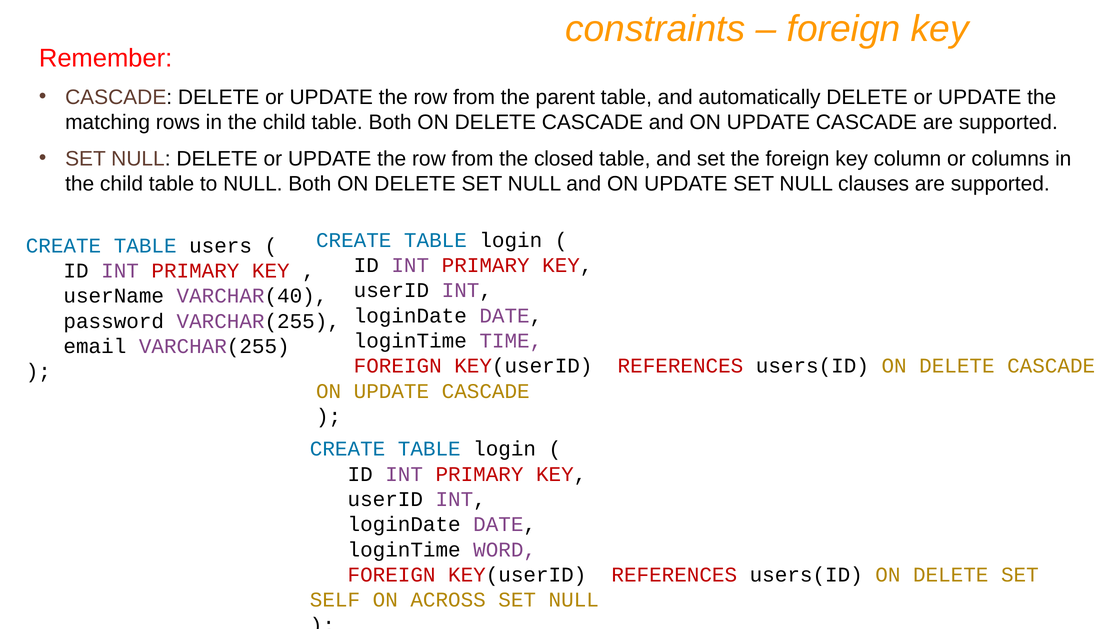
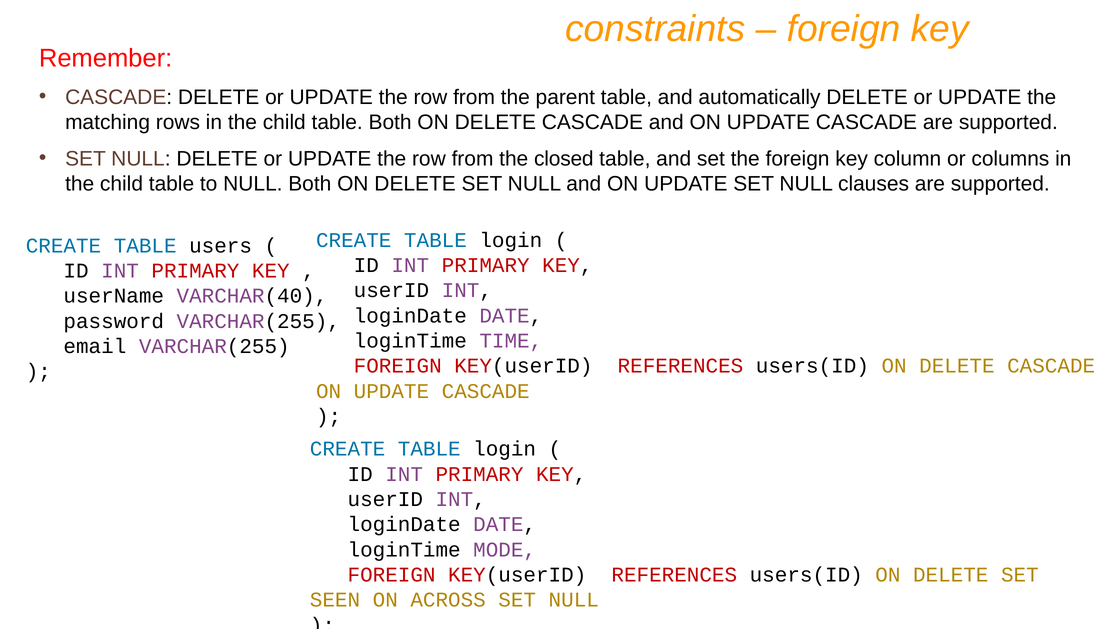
WORD: WORD -> MODE (505, 549)
SELF: SELF -> SEEN (335, 599)
